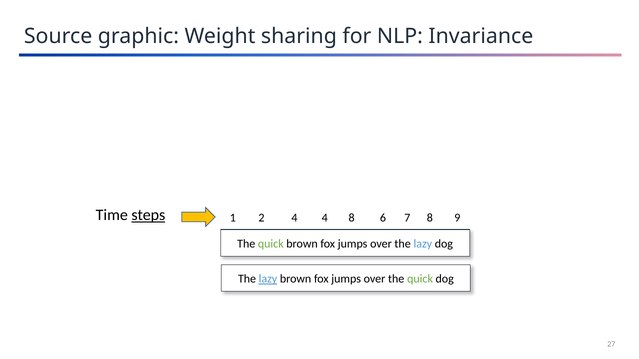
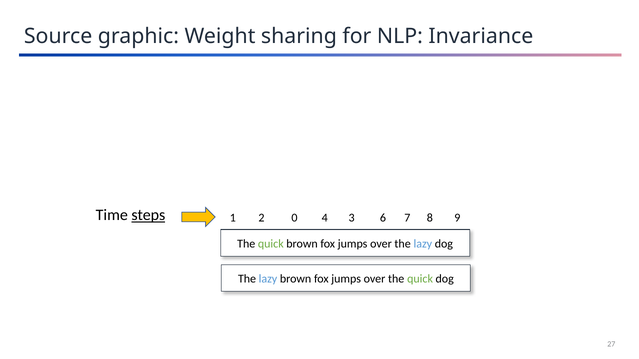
2 4: 4 -> 0 (294, 218)
4 8: 8 -> 3 (352, 218)
lazy underline: present -> none (268, 279)
